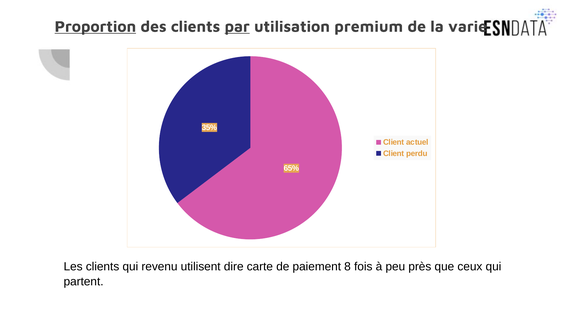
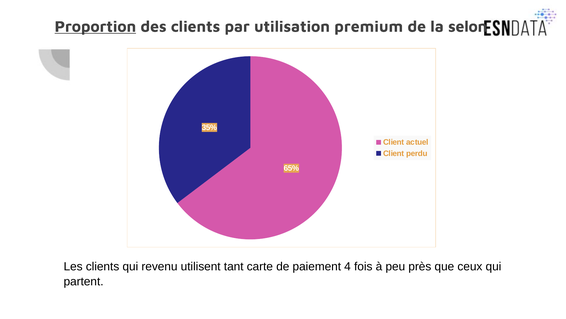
par underline: present -> none (237, 27)
varie: varie -> selon (468, 27)
dire: dire -> tant (234, 266)
8: 8 -> 4 (348, 266)
